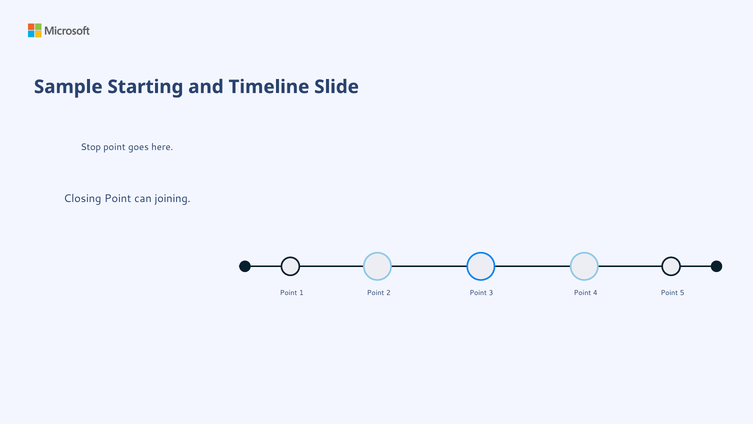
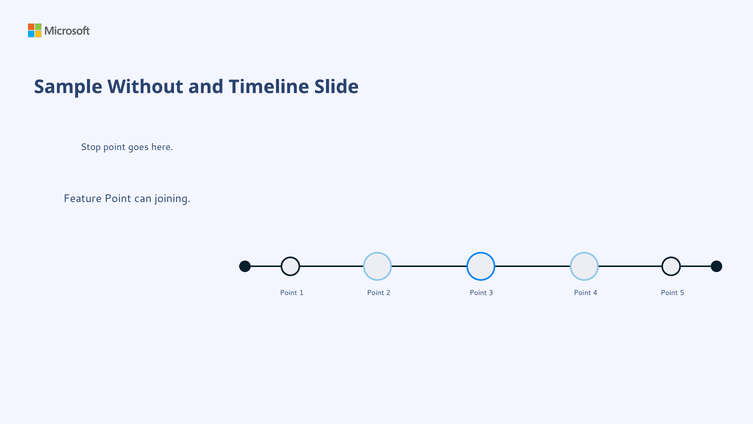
Starting: Starting -> Without (145, 87)
Closing: Closing -> Feature (83, 198)
